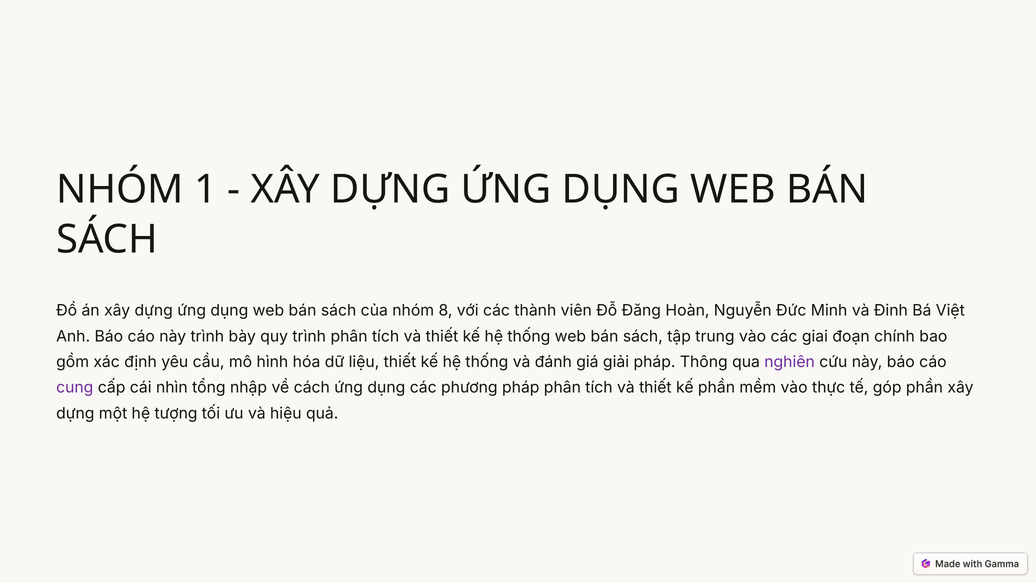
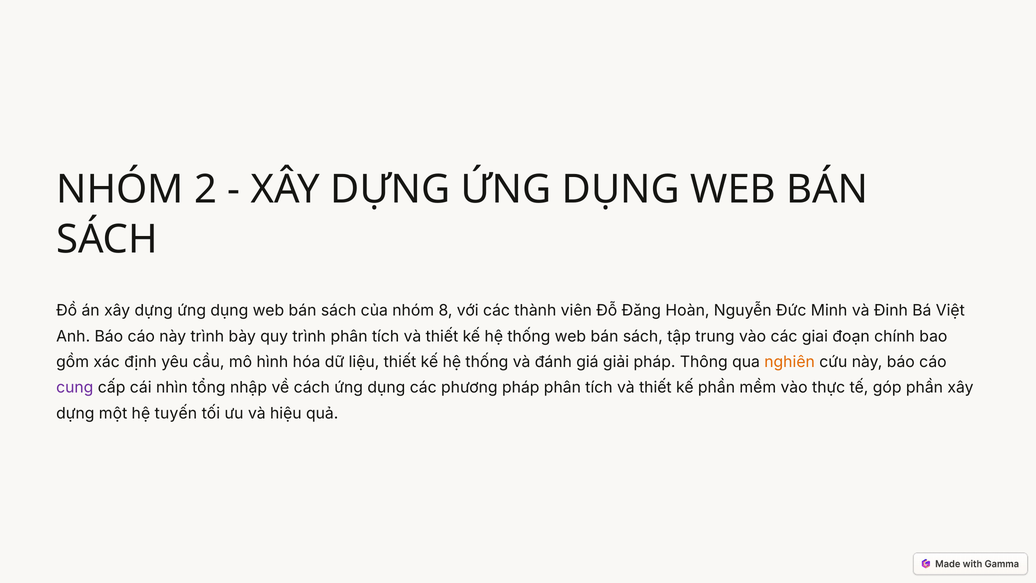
1: 1 -> 2 (206, 190)
nghiên colour: purple -> orange (790, 362)
tượng: tượng -> tuyến (176, 413)
